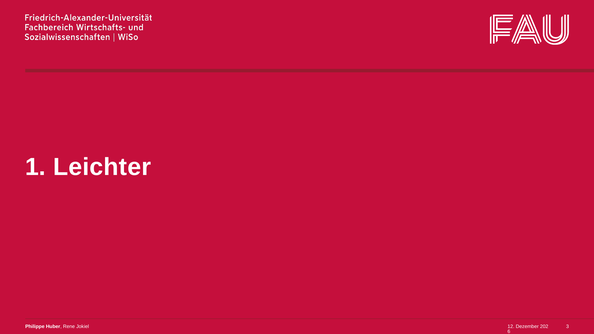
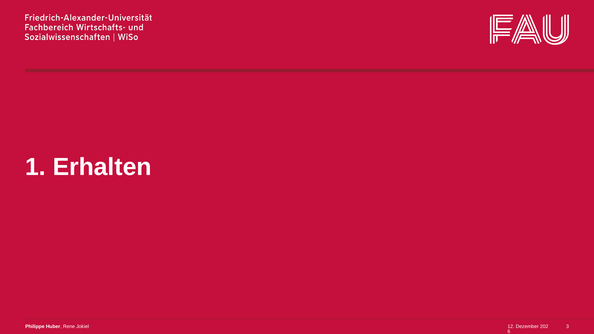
Leichter: Leichter -> Erhalten (102, 167)
